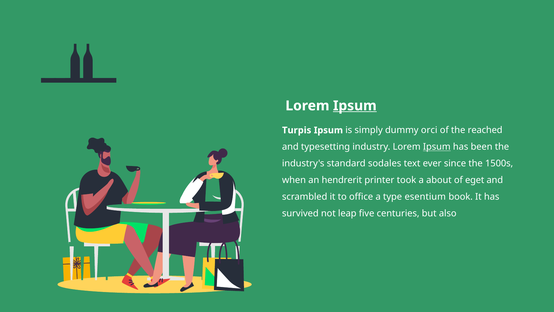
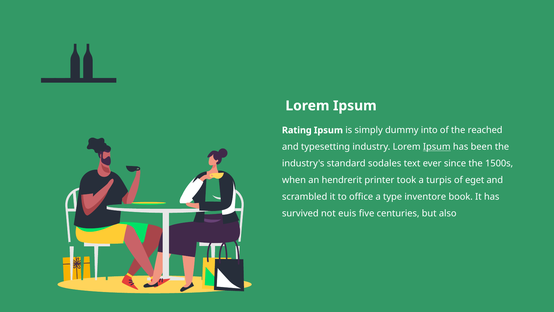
Ipsum underline: present -> none (355, 106)
Turpis: Turpis -> Rating (297, 130)
orci: orci -> into (429, 130)
about: about -> turpis (439, 180)
esentium: esentium -> inventore (425, 197)
leap: leap -> euis (347, 213)
